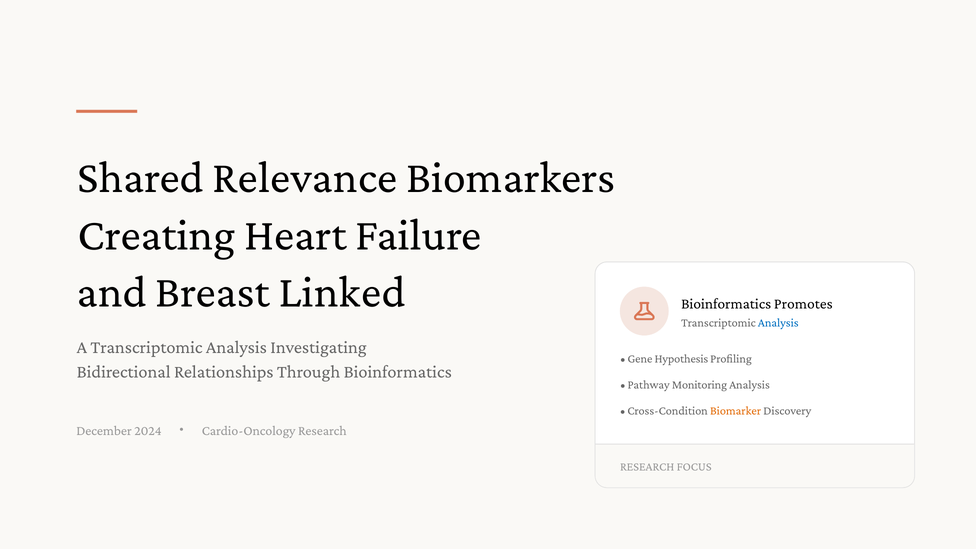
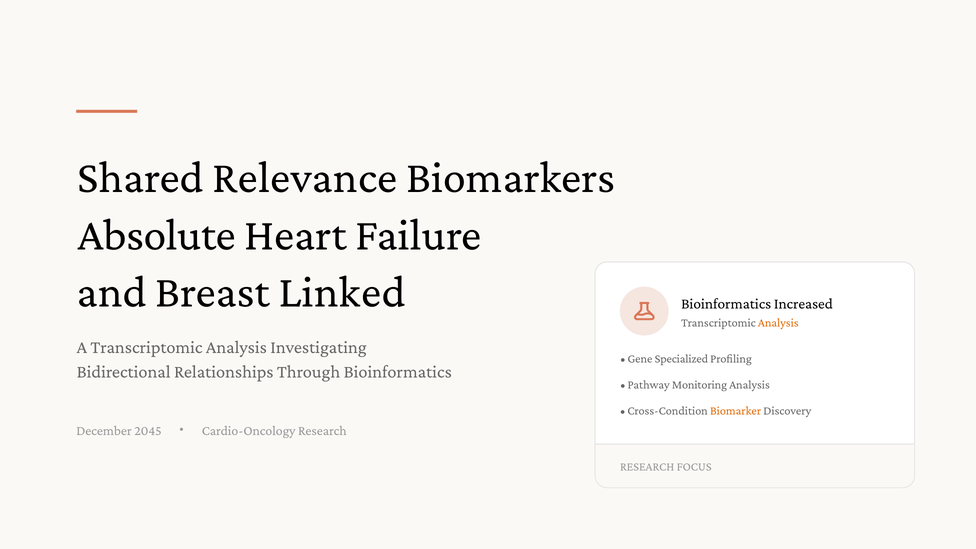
Creating: Creating -> Absolute (157, 234)
Promotes: Promotes -> Increased (803, 304)
Analysis colour: blue -> orange (778, 323)
Hypothesis: Hypothesis -> Specialized (681, 359)
2024: 2024 -> 2045 (148, 431)
